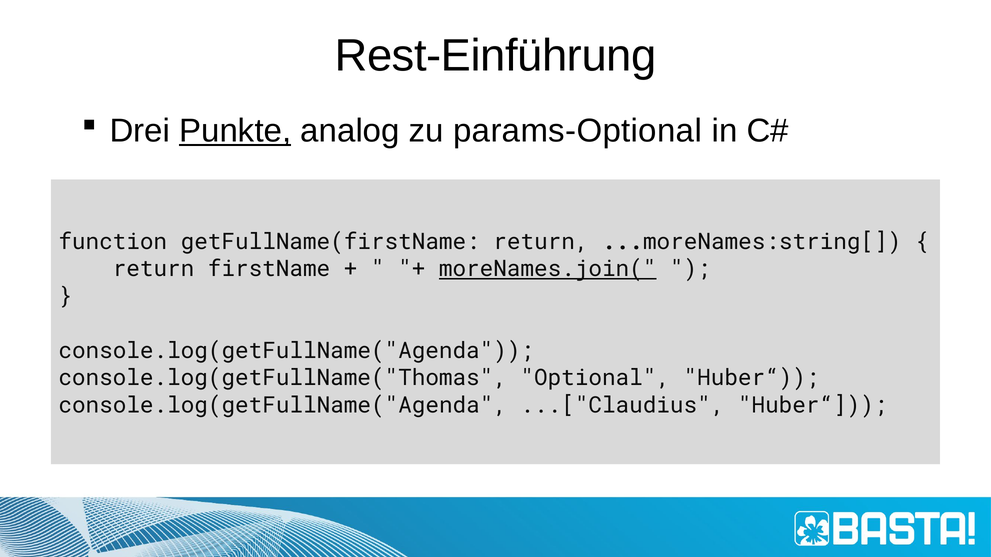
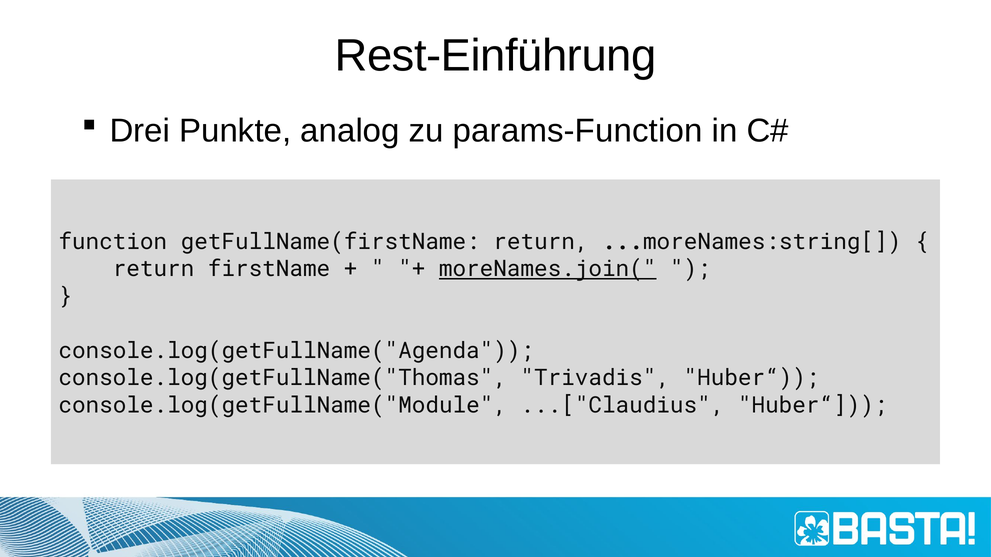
Punkte underline: present -> none (235, 131)
params-Optional: params-Optional -> params-Function (578, 131)
Optional: Optional -> Trivadis (595, 378)
console.log(getFullName("Agenda: console.log(getFullName("Agenda -> console.log(getFullName("Module (283, 405)
